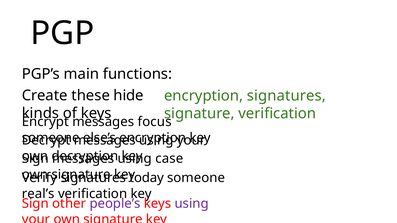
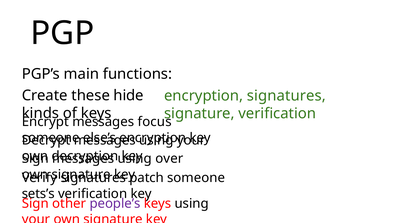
case: case -> over (169, 159)
today: today -> patch (147, 178)
real’s: real’s -> sets’s (38, 194)
using colour: purple -> black (192, 204)
